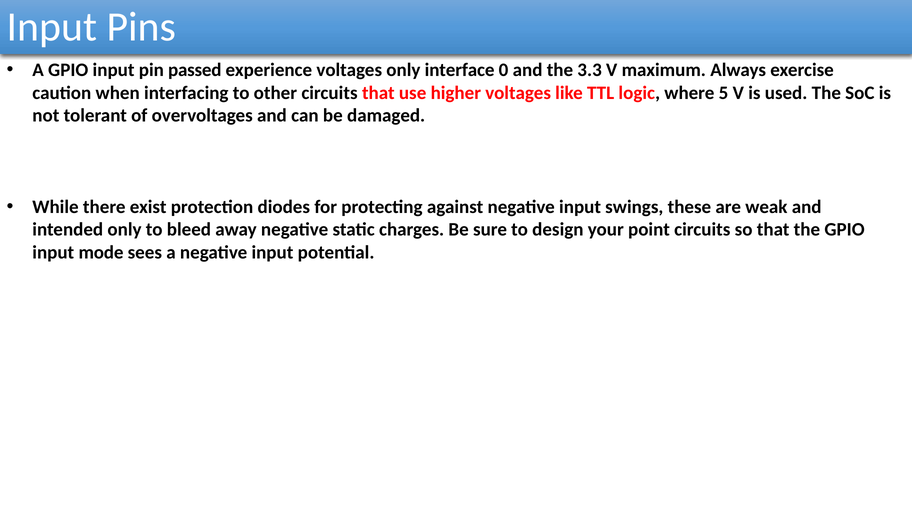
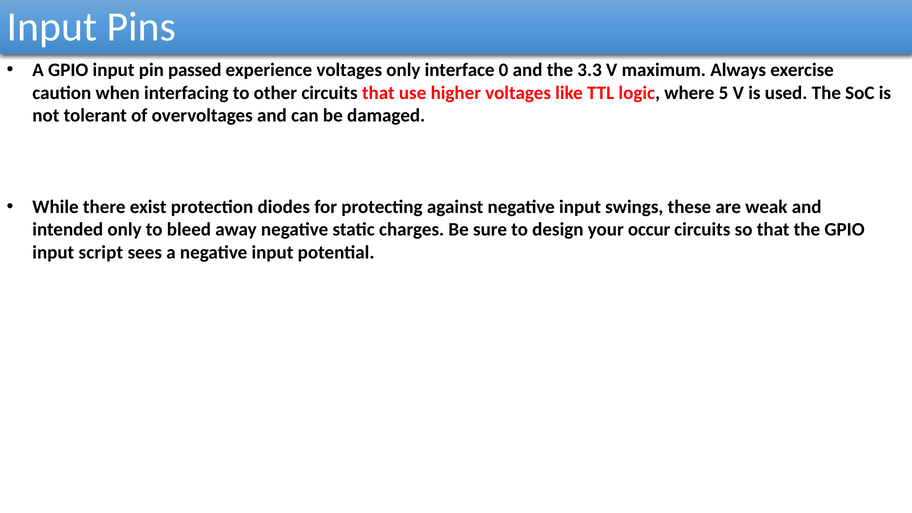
point: point -> occur (649, 230)
mode: mode -> script (101, 253)
